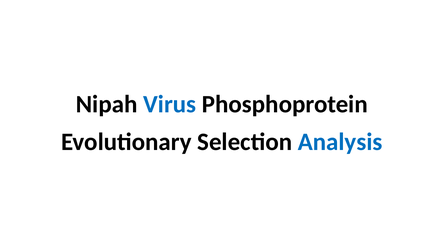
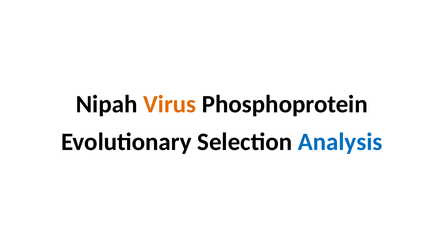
Virus colour: blue -> orange (170, 104)
